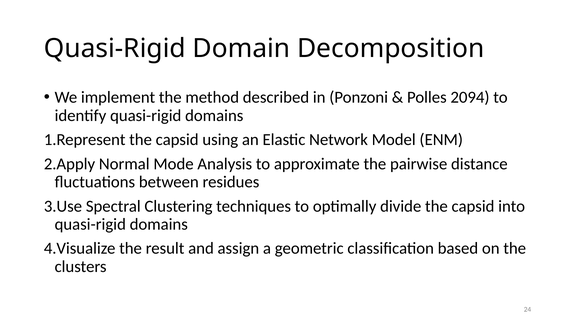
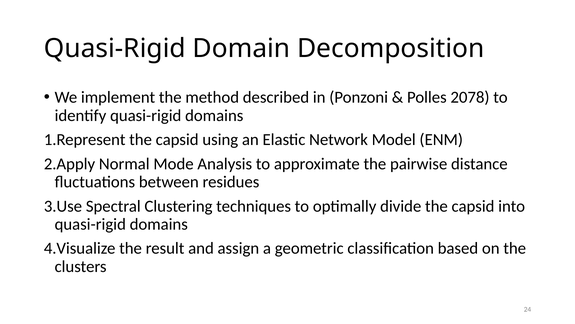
2094: 2094 -> 2078 (470, 97)
